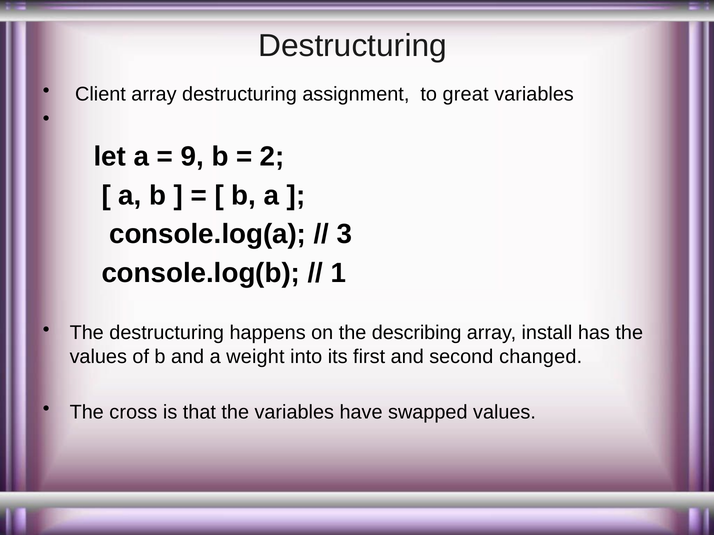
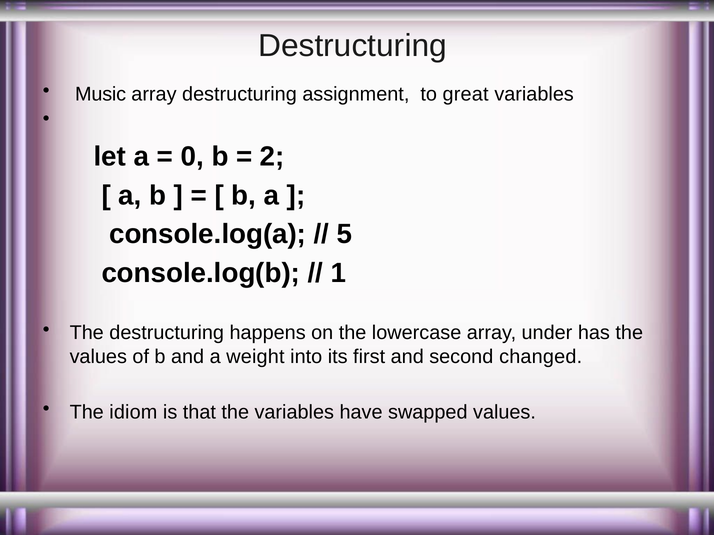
Client: Client -> Music (101, 94)
9: 9 -> 0 (192, 157)
3: 3 -> 5 (344, 234)
describing: describing -> lowercase (417, 333)
install: install -> under (547, 333)
cross: cross -> idiom (133, 413)
